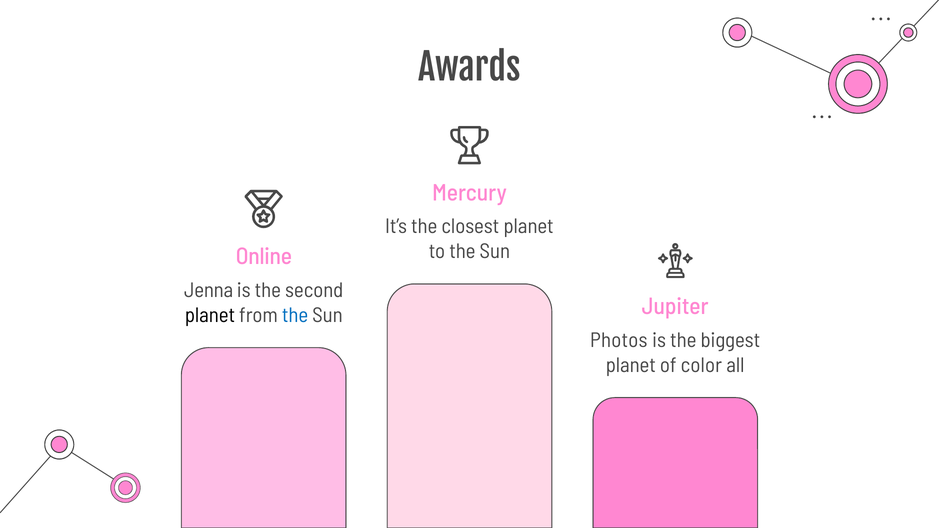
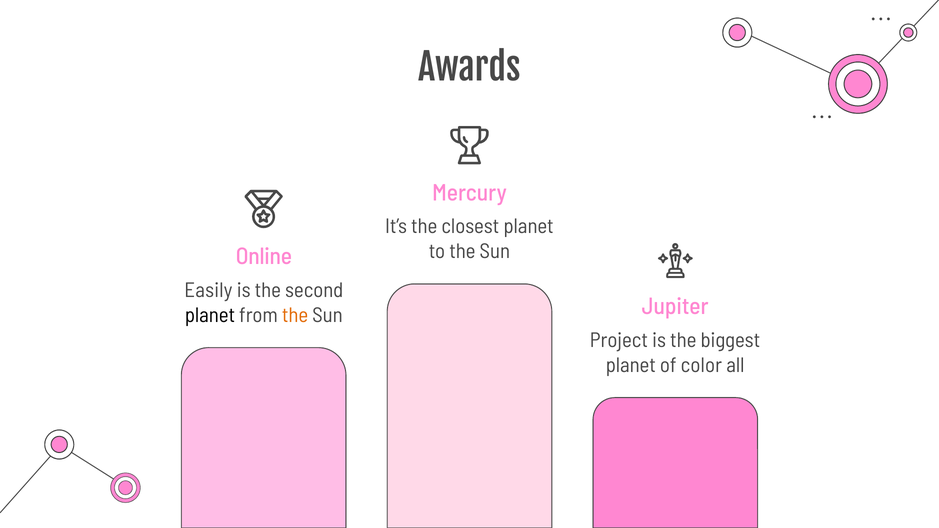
Jenna: Jenna -> Easily (208, 290)
the colour: blue -> orange (295, 315)
Photos: Photos -> Project (619, 340)
